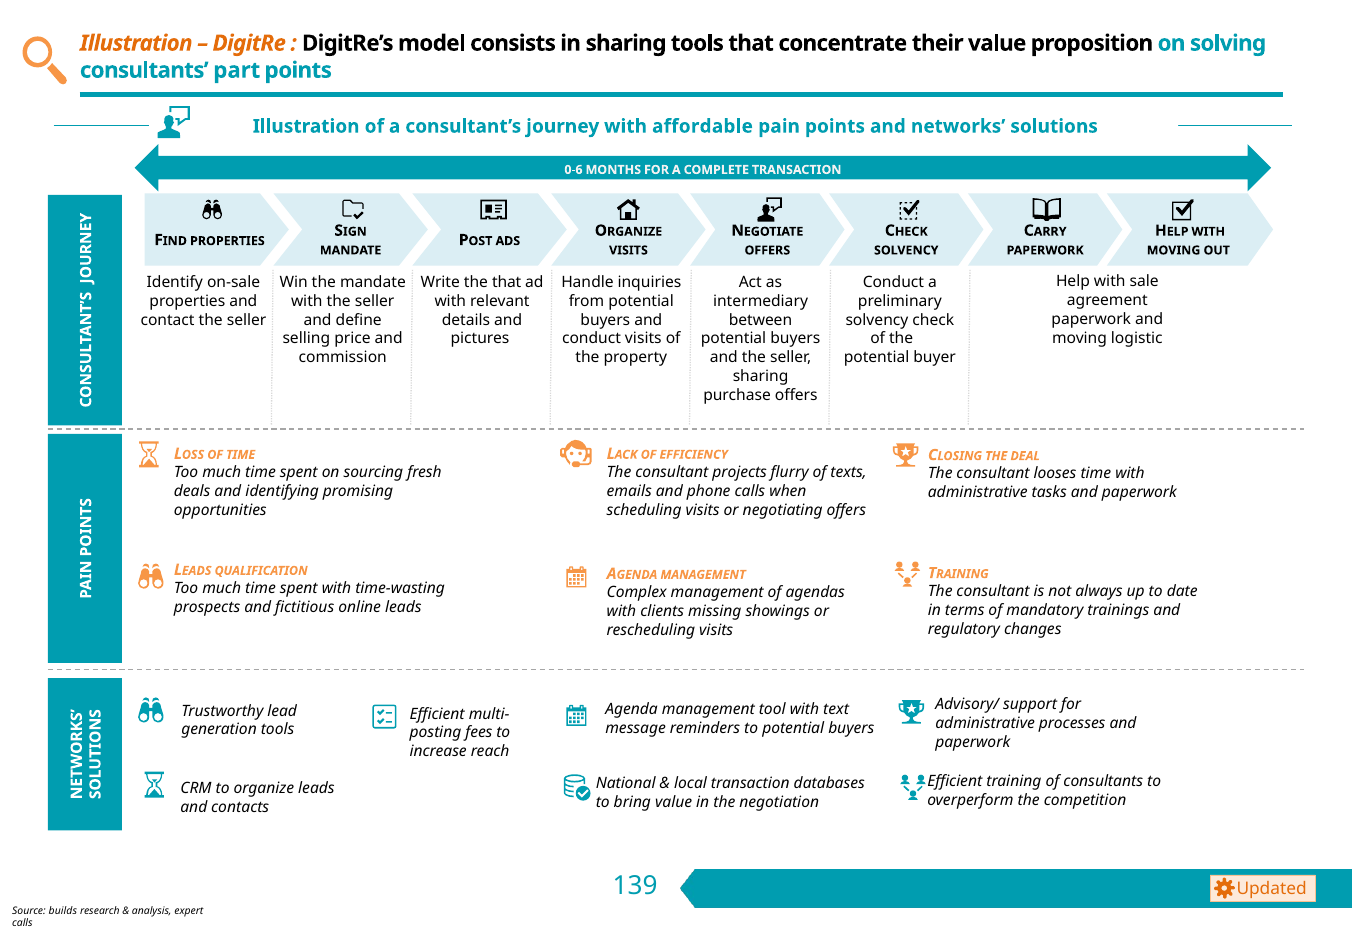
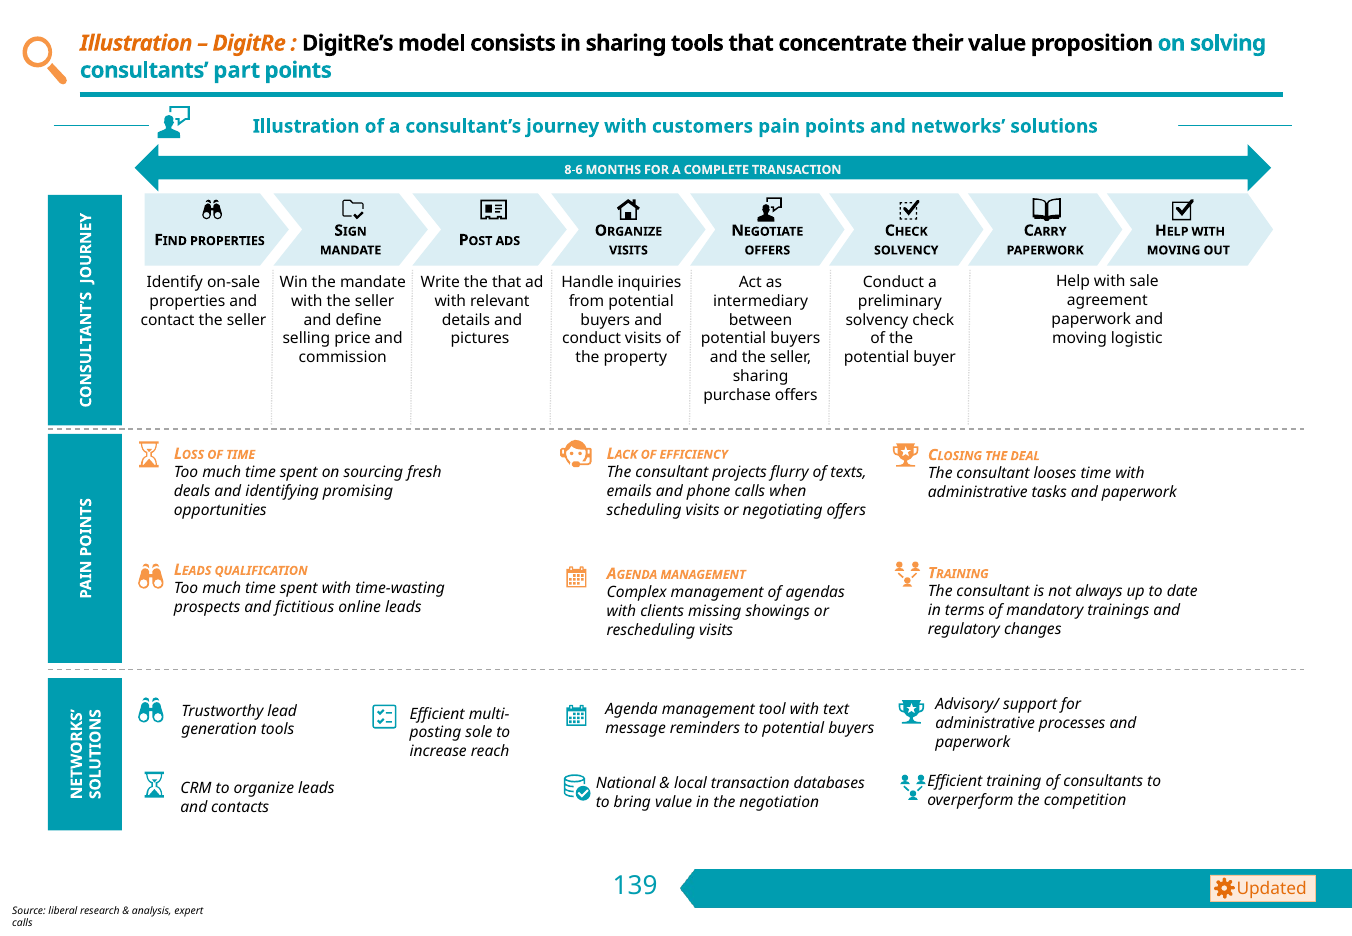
affordable: affordable -> customers (702, 126)
0-6: 0-6 -> 8-6 (573, 170)
fees: fees -> sole (479, 733)
builds: builds -> liberal (63, 911)
